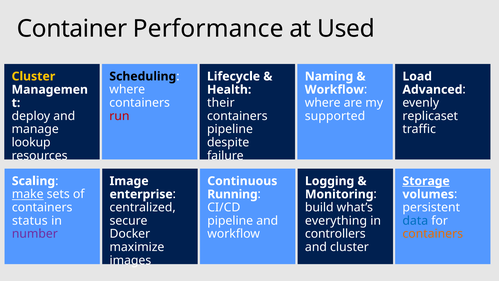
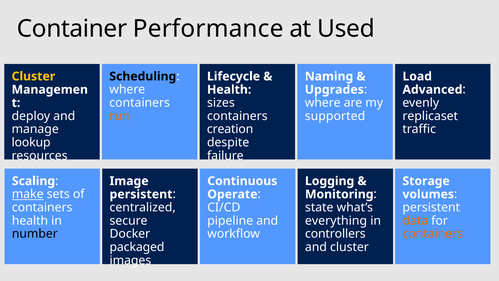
Workflow: Workflow -> Upgrades (334, 90)
their: their -> sizes (221, 103)
run colour: red -> orange (119, 116)
pipeline: pipeline -> creation (230, 129)
Storage underline: present -> none (426, 181)
enterprise: enterprise -> persistent (141, 194)
Running: Running -> Operate (232, 194)
build: build -> state (319, 207)
status: status -> health (30, 220)
data colour: blue -> orange (415, 220)
number colour: purple -> black (35, 234)
maximize: maximize -> packaged (137, 247)
